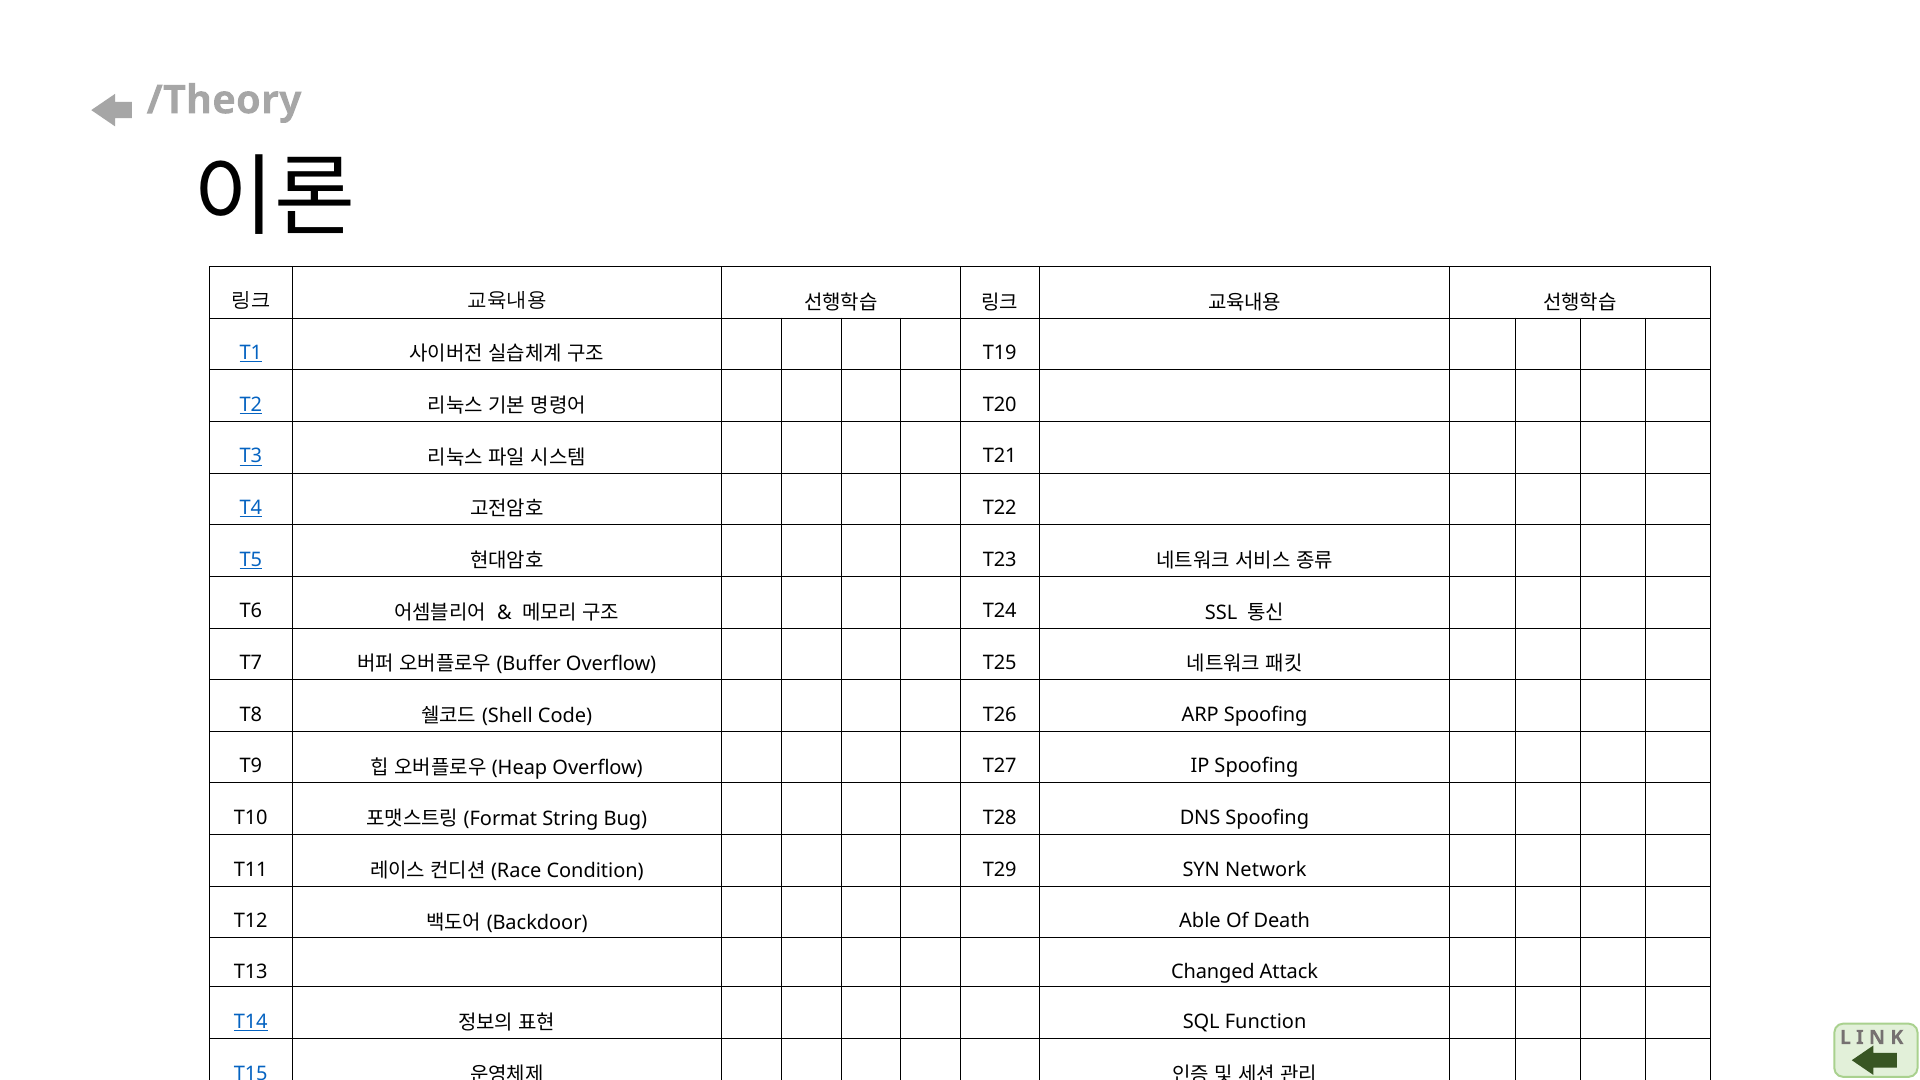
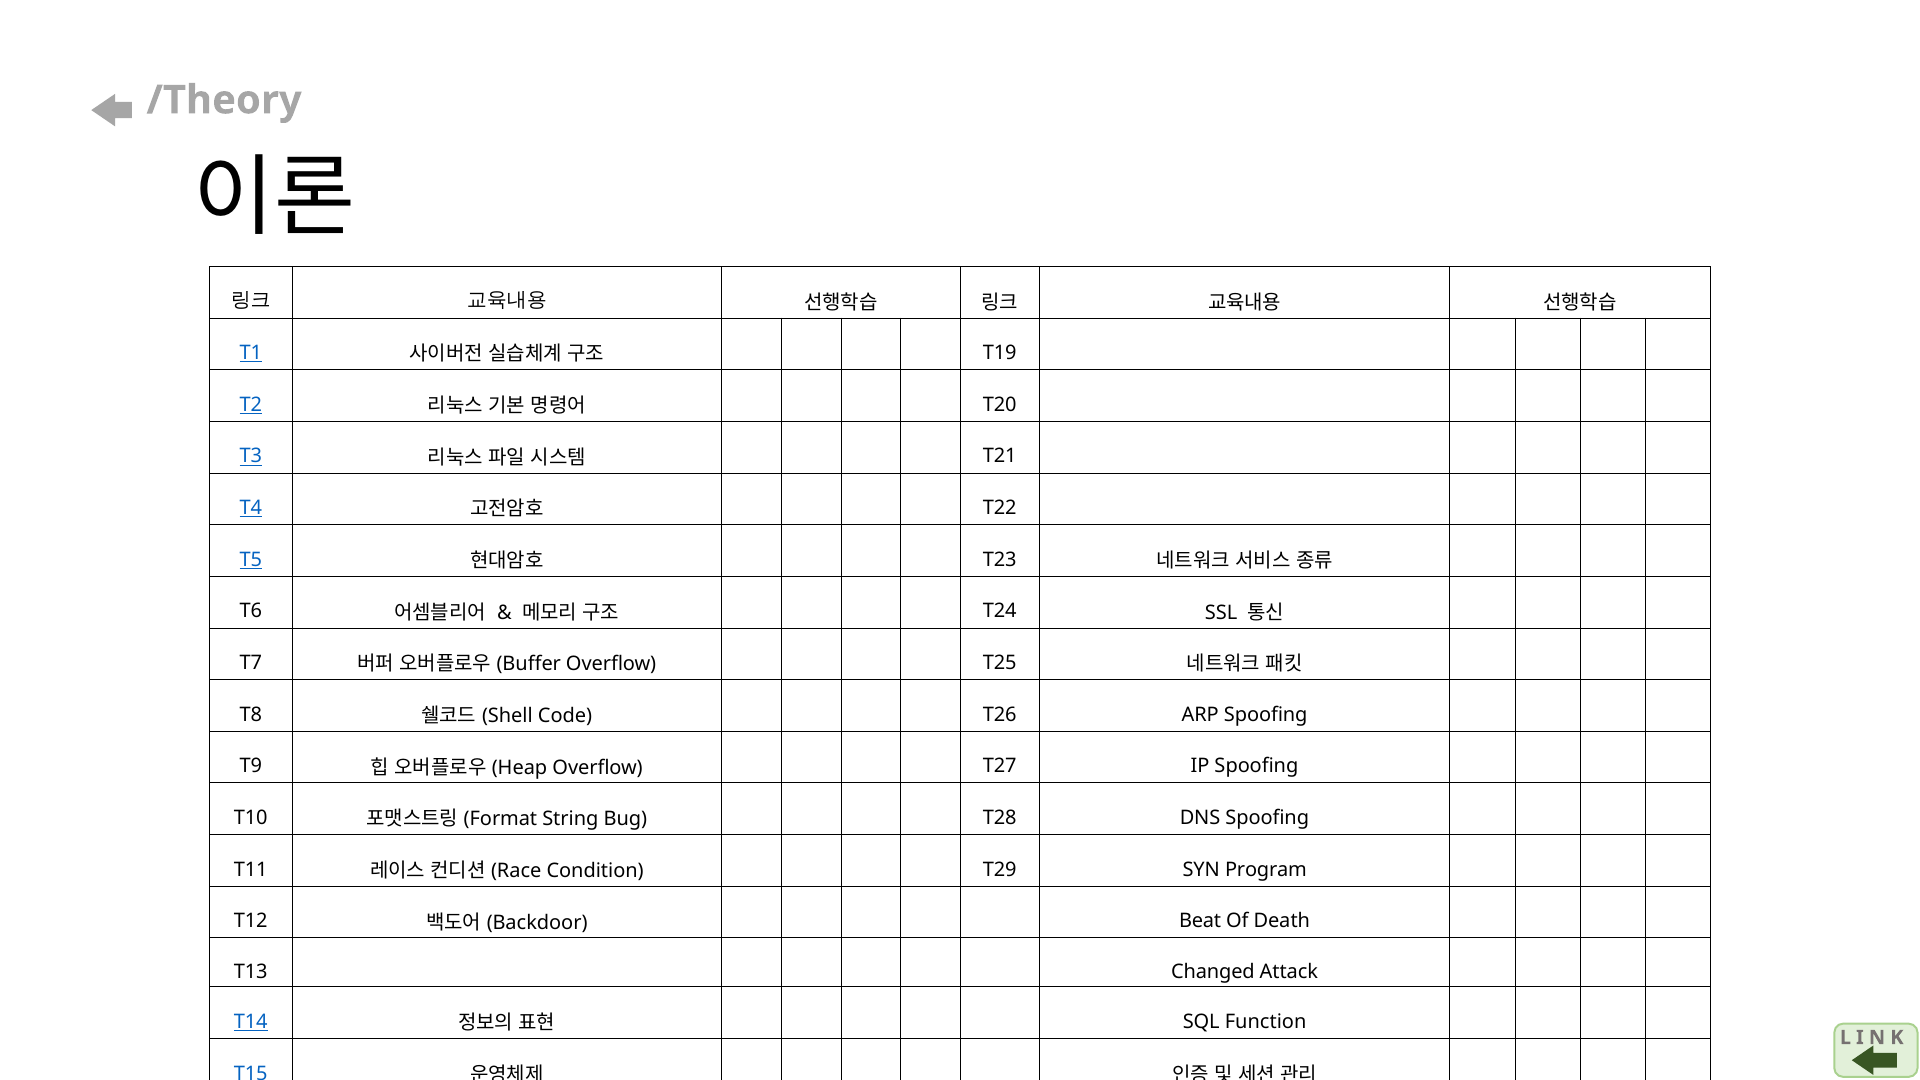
Network: Network -> Program (1266, 869)
Able: Able -> Beat (1200, 921)
